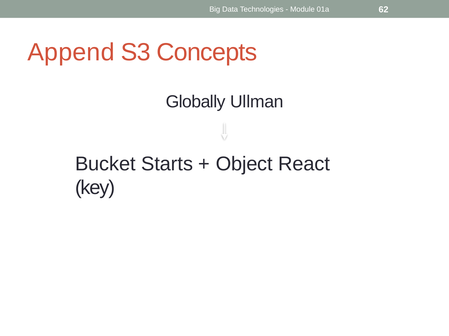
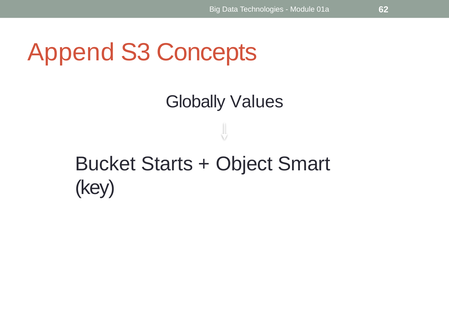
Ullman: Ullman -> Values (257, 102)
React: React -> Smart (304, 164)
